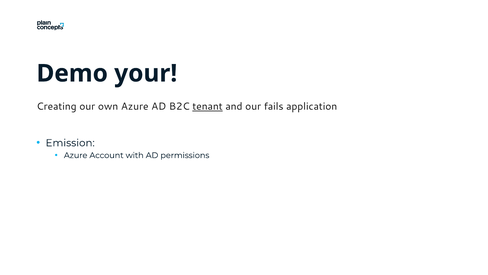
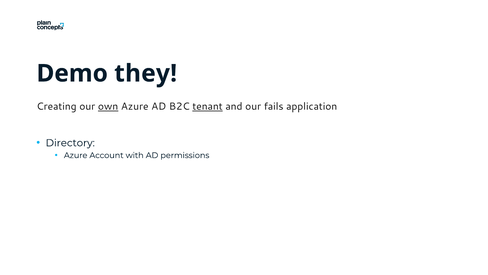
your: your -> they (146, 73)
own underline: none -> present (108, 106)
Emission: Emission -> Directory (70, 143)
